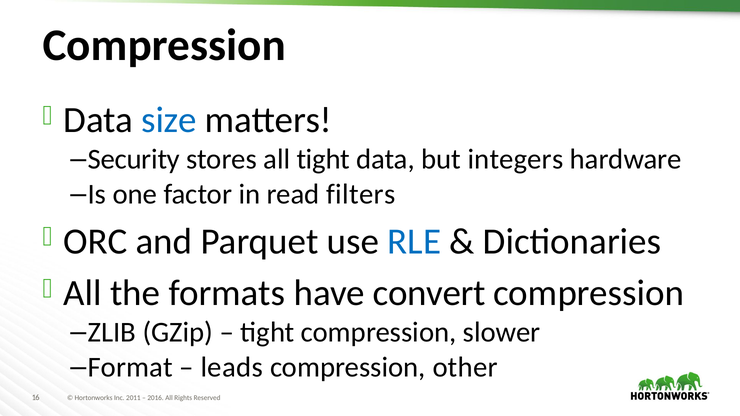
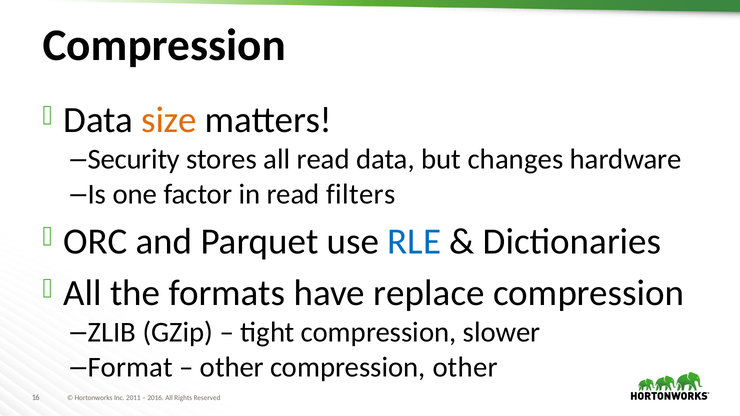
size colour: blue -> orange (169, 120)
all tight: tight -> read (323, 160)
integers: integers -> changes (515, 160)
convert: convert -> replace (429, 293)
leads: leads -> other (232, 367)
